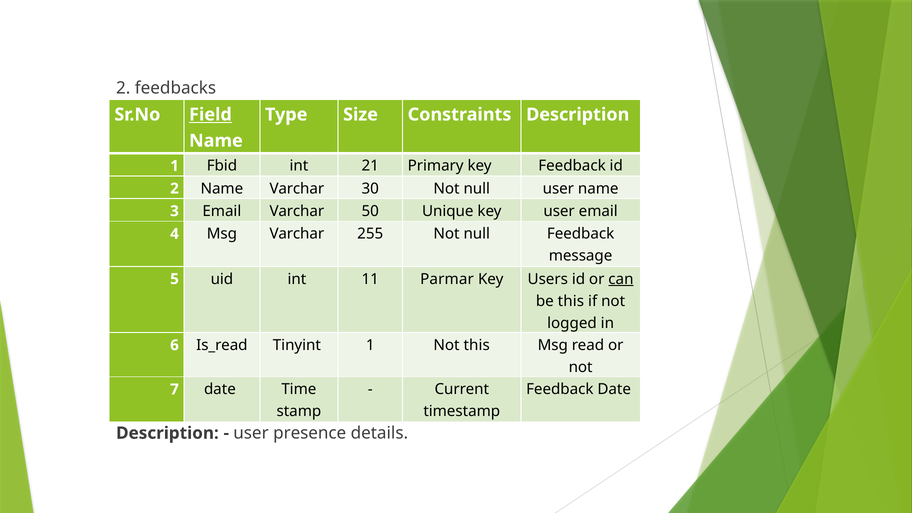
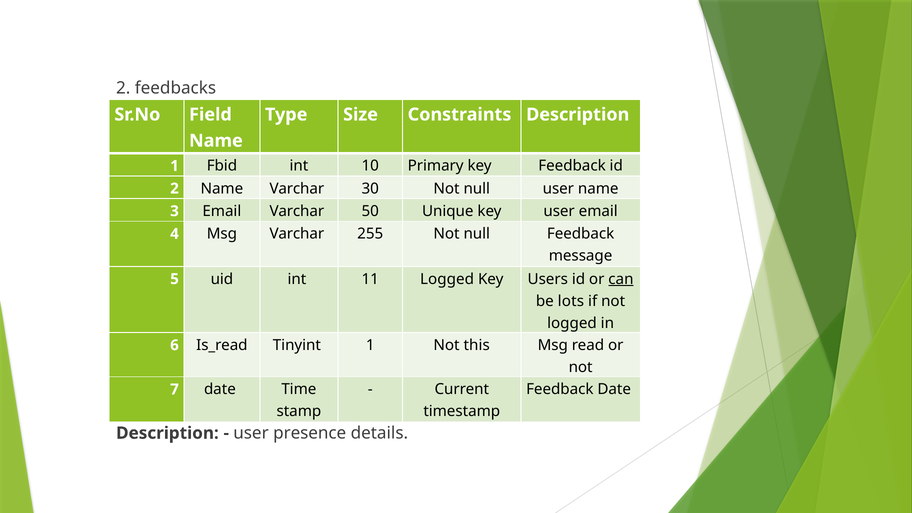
Field underline: present -> none (210, 115)
21: 21 -> 10 (370, 166)
11 Parmar: Parmar -> Logged (447, 279)
be this: this -> lots (571, 301)
